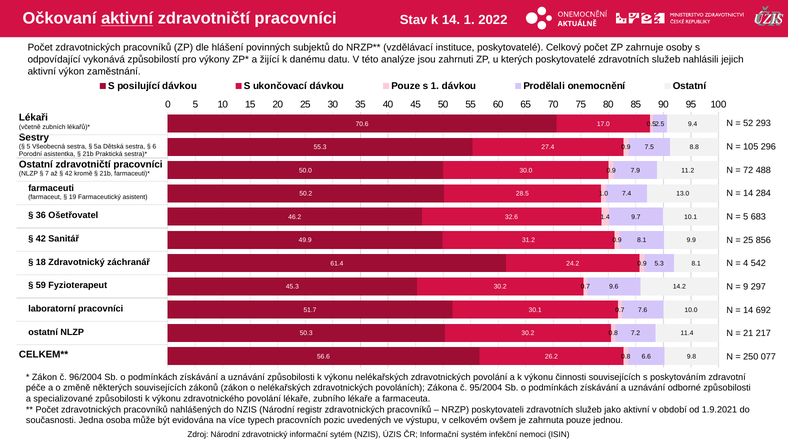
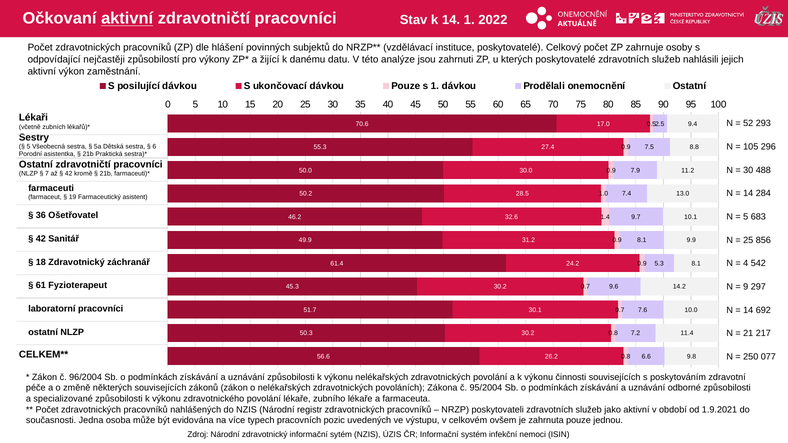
vykonává: vykonává -> nejčastěji (104, 60)
72: 72 -> 30 (748, 170)
59: 59 -> 61 (41, 286)
